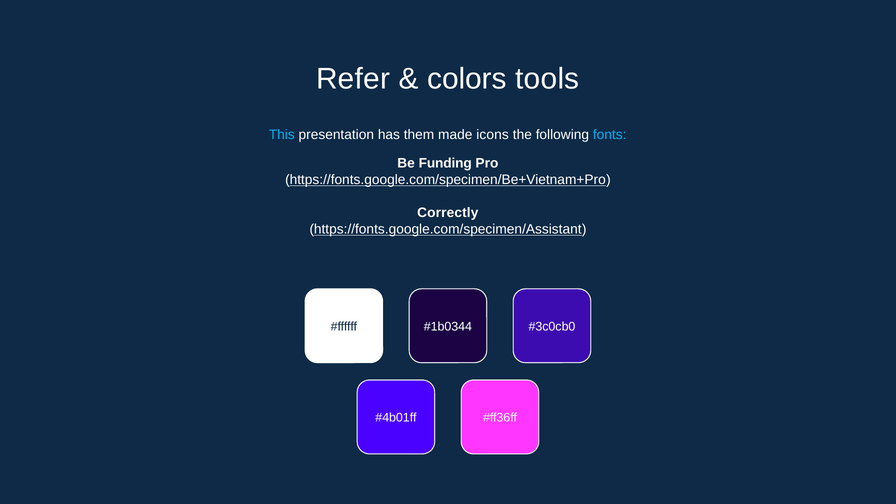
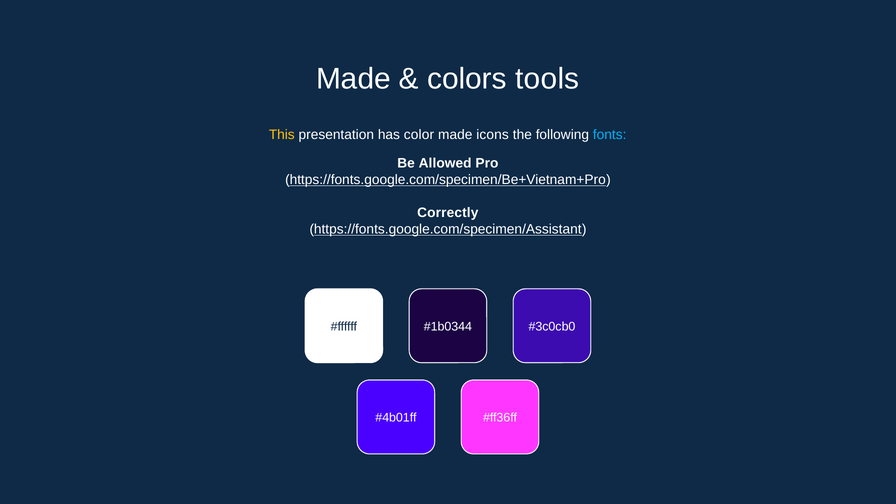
Refer: Refer -> Made (353, 79)
This colour: light blue -> yellow (282, 135)
them: them -> color (419, 135)
Funding: Funding -> Allowed (445, 163)
